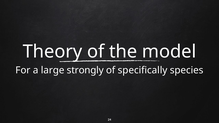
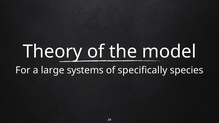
strongly: strongly -> systems (85, 70)
